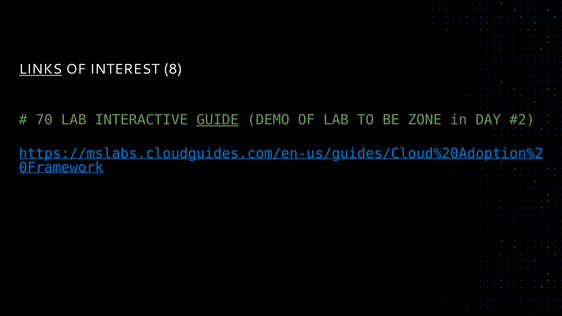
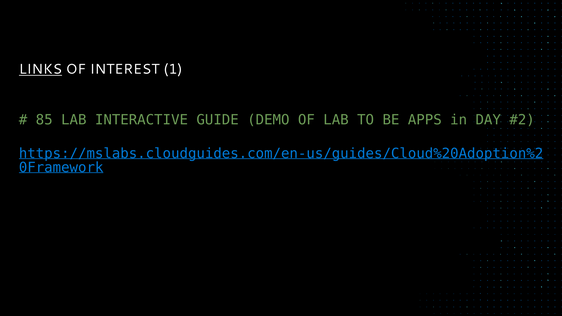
8: 8 -> 1 (173, 69)
70: 70 -> 85 (44, 120)
GUIDE underline: present -> none (218, 120)
ZONE: ZONE -> APPS (425, 120)
